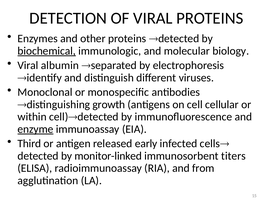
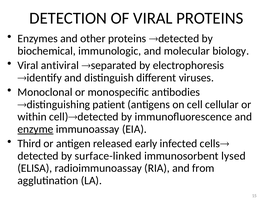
biochemical underline: present -> none (47, 51)
albumin: albumin -> antiviral (60, 65)
growth: growth -> patient (109, 104)
monitor-linked: monitor-linked -> surface-linked (108, 156)
titers: titers -> lysed (233, 156)
